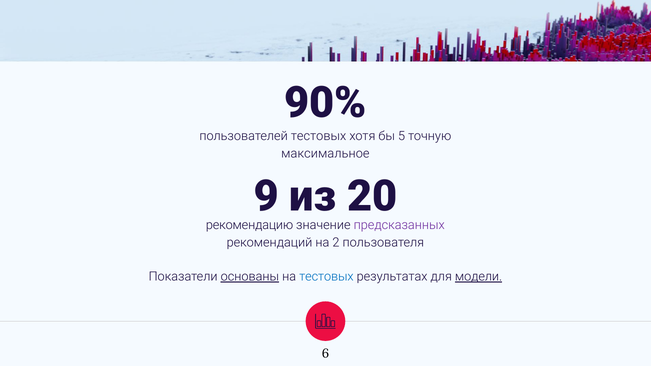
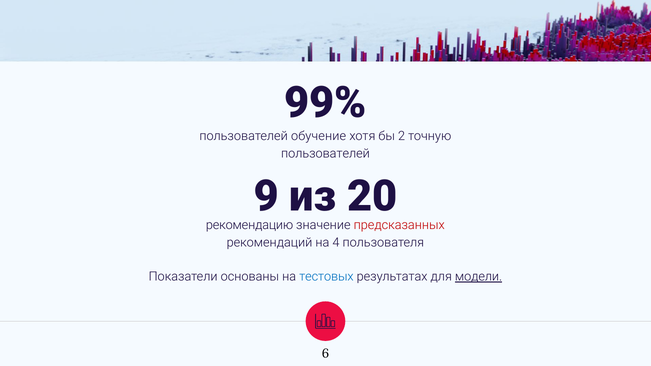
90%: 90% -> 99% (325, 103)
пользователей тестовых: тестовых -> обучение (319, 136)
5: 5 -> 2 (402, 136)
максимальное: максимальное -> пользователей (325, 153)
предсказанных colour: purple -> red (399, 225)
2: 2 -> 4 (336, 243)
основаны underline: present -> none (250, 277)
